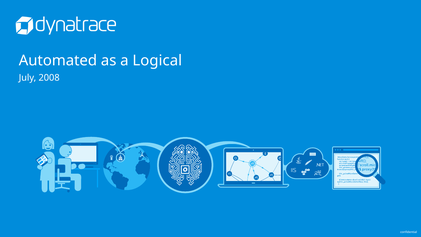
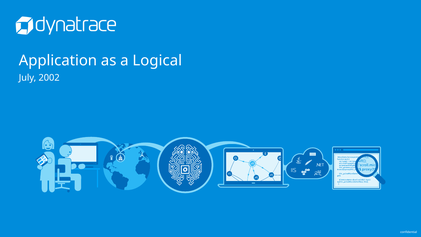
Automated: Automated -> Application (58, 60)
2008: 2008 -> 2002 (49, 78)
